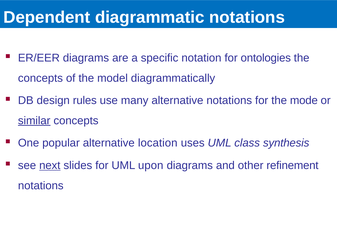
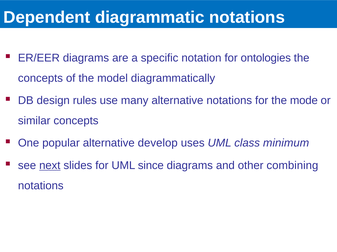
similar underline: present -> none (34, 121)
location: location -> develop (158, 143)
synthesis: synthesis -> minimum (286, 143)
upon: upon -> since (151, 166)
refinement: refinement -> combining (292, 166)
